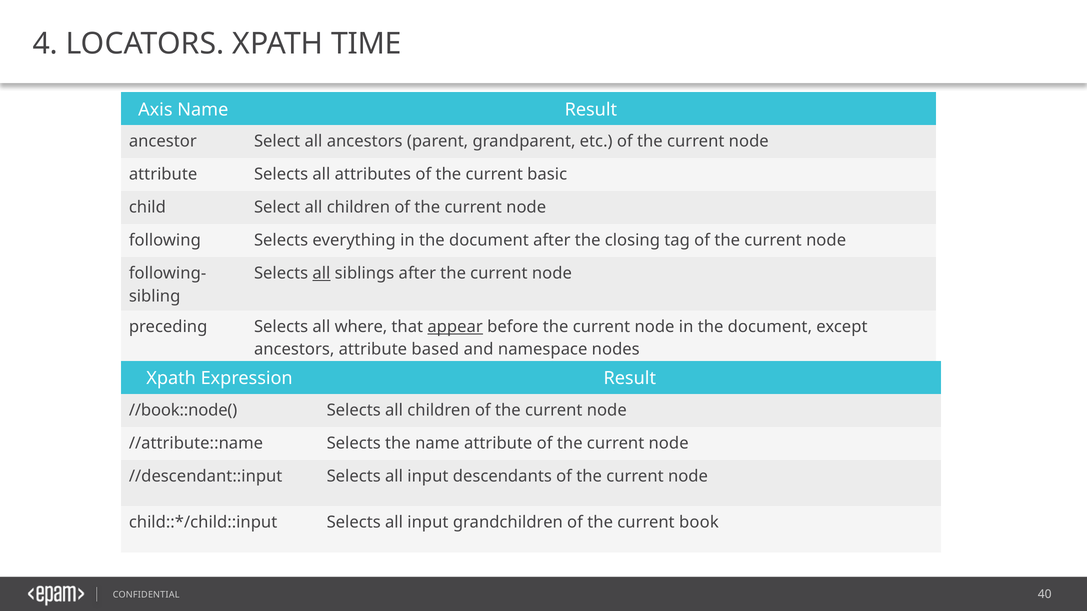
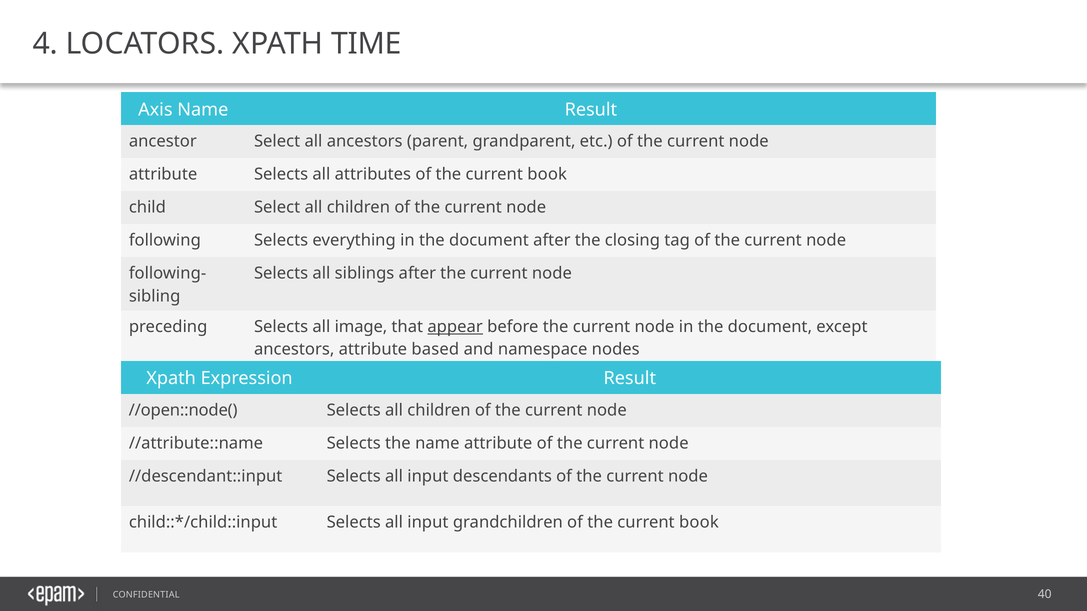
basic: basic -> book (547, 175)
all underline: present -> none (321, 274)
where: where -> image (361, 327)
//book::node(: //book::node( -> //open::node( (183, 411)
